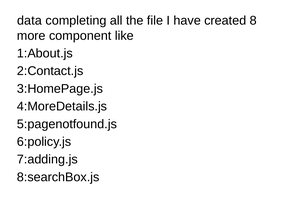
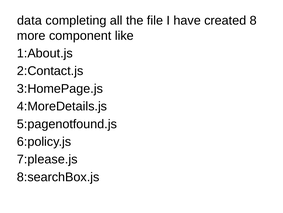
7:adding.js: 7:adding.js -> 7:please.js (47, 159)
